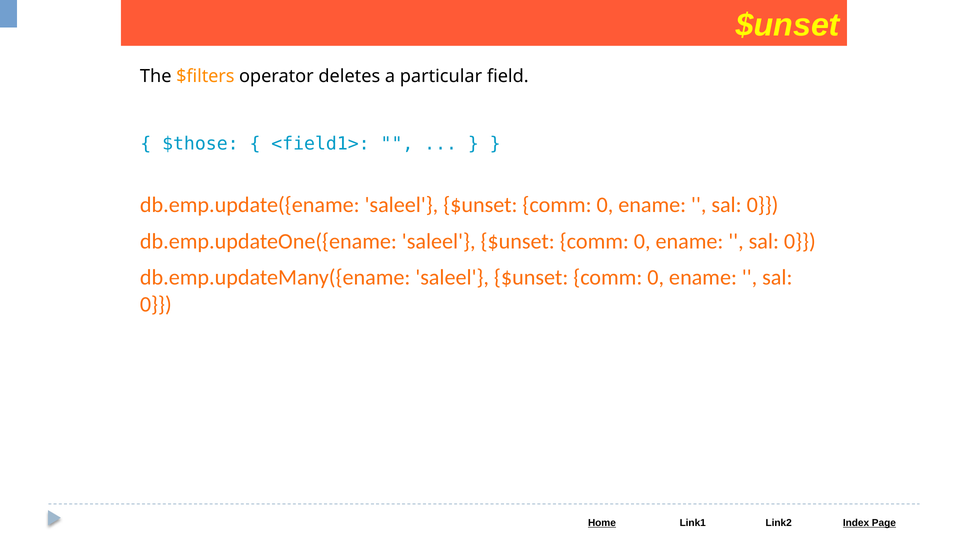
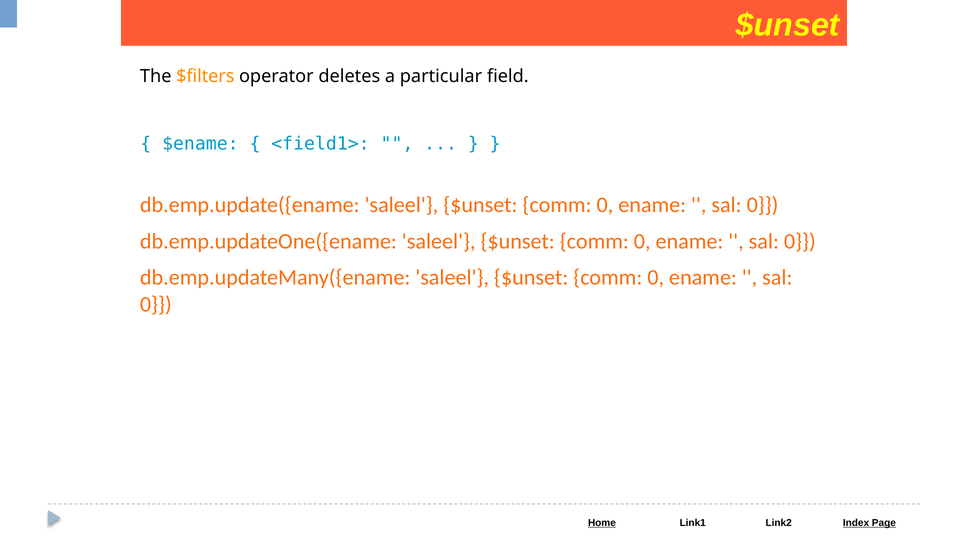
$those: $those -> $ename (200, 144)
